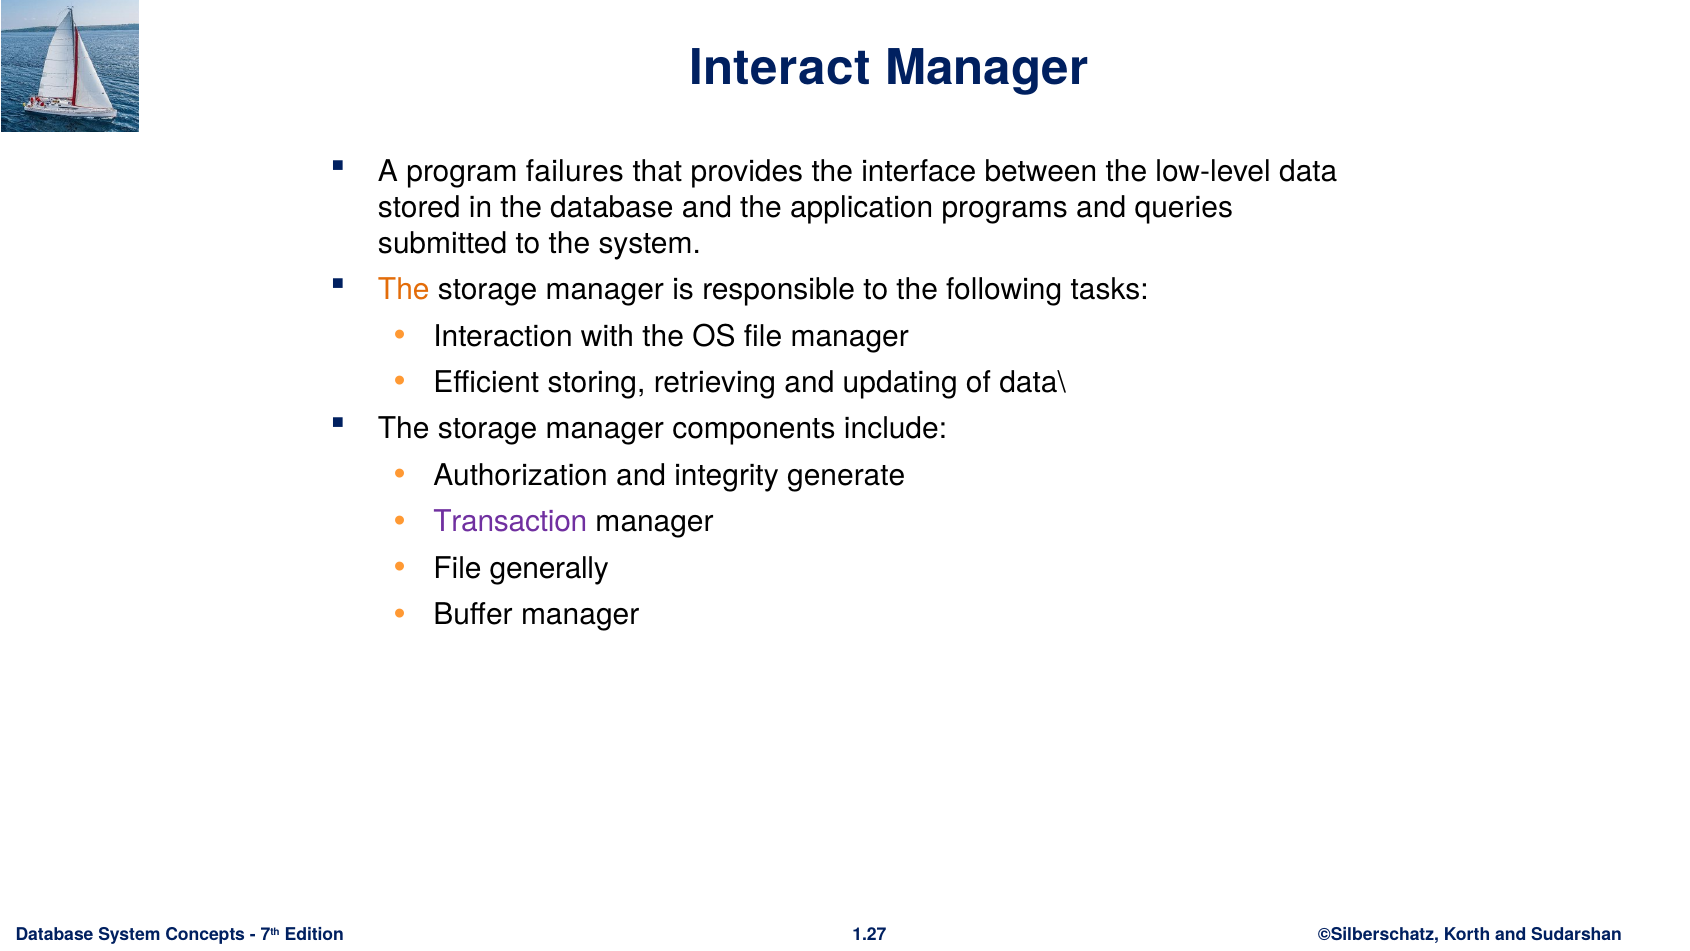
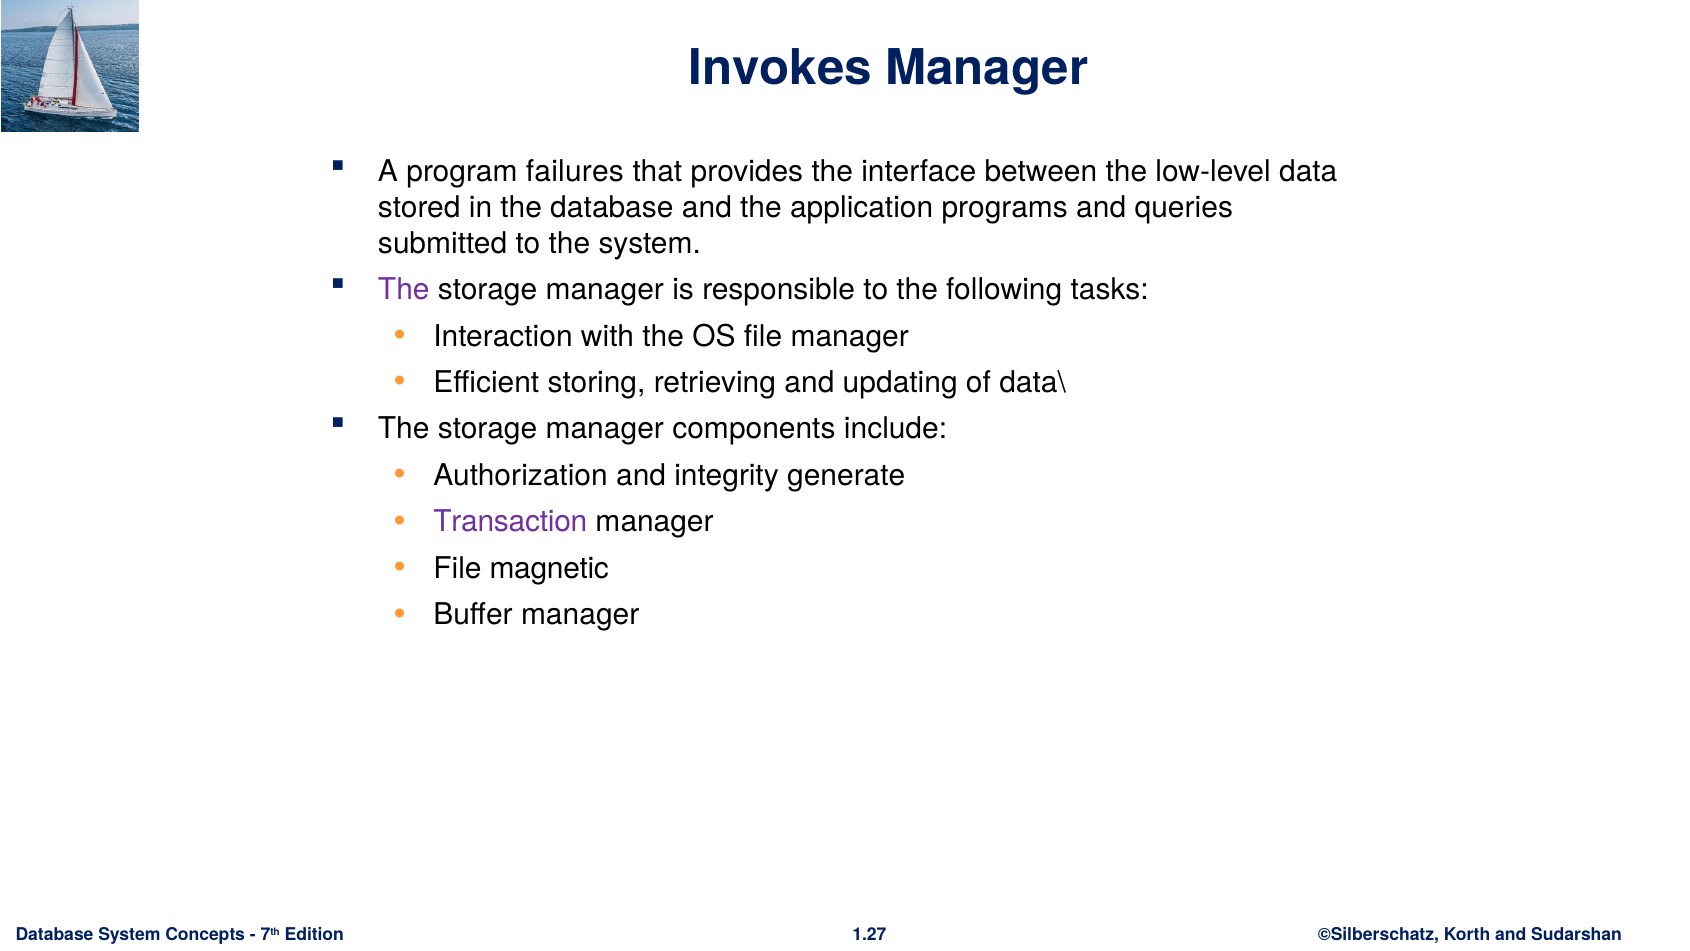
Interact: Interact -> Invokes (780, 68)
The colour: orange -> purple (404, 290)
generally: generally -> magnetic (549, 568)
